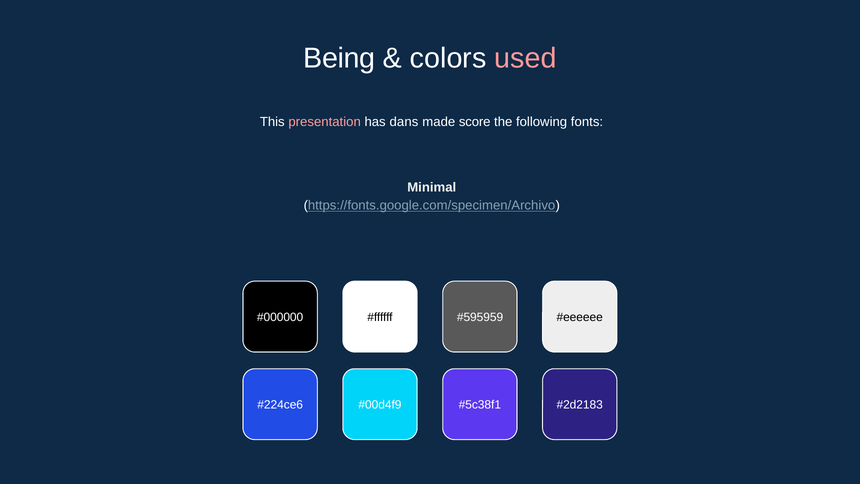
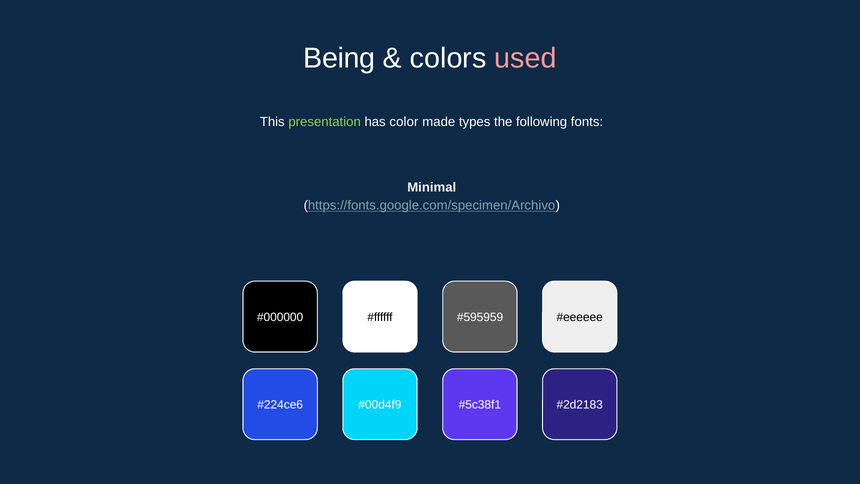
presentation colour: pink -> light green (325, 122)
dans: dans -> color (404, 122)
score: score -> types (475, 122)
